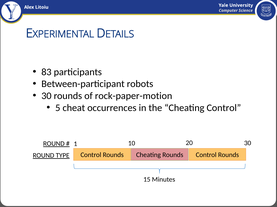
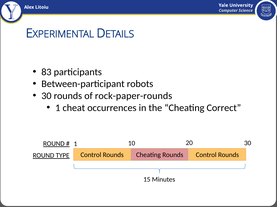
rock-paper-motion: rock-paper-motion -> rock-paper-rounds (134, 96)
5: 5 -> 1 (58, 108)
Cheating Control: Control -> Correct (224, 108)
